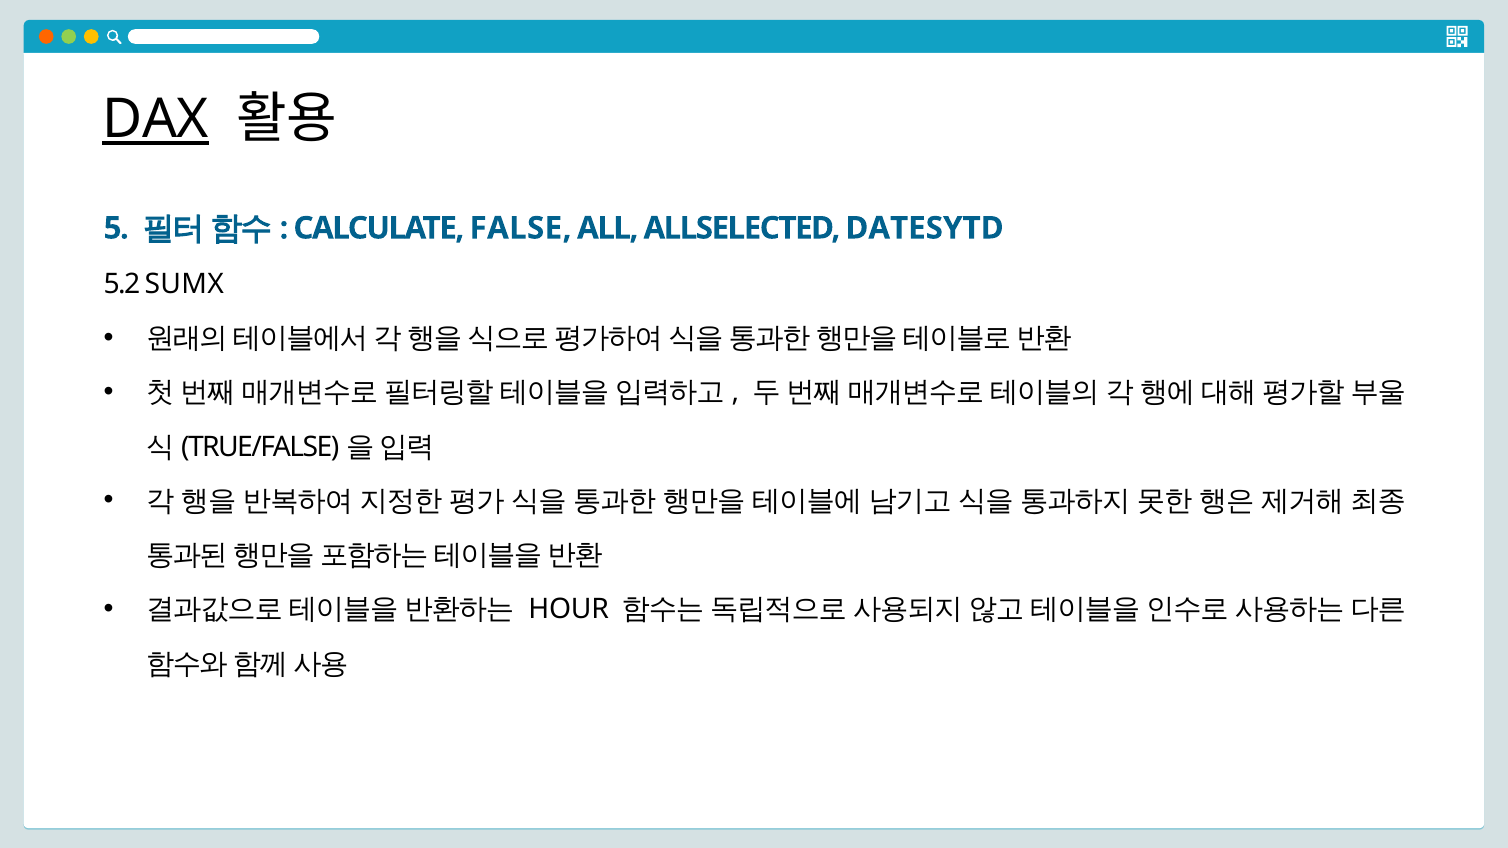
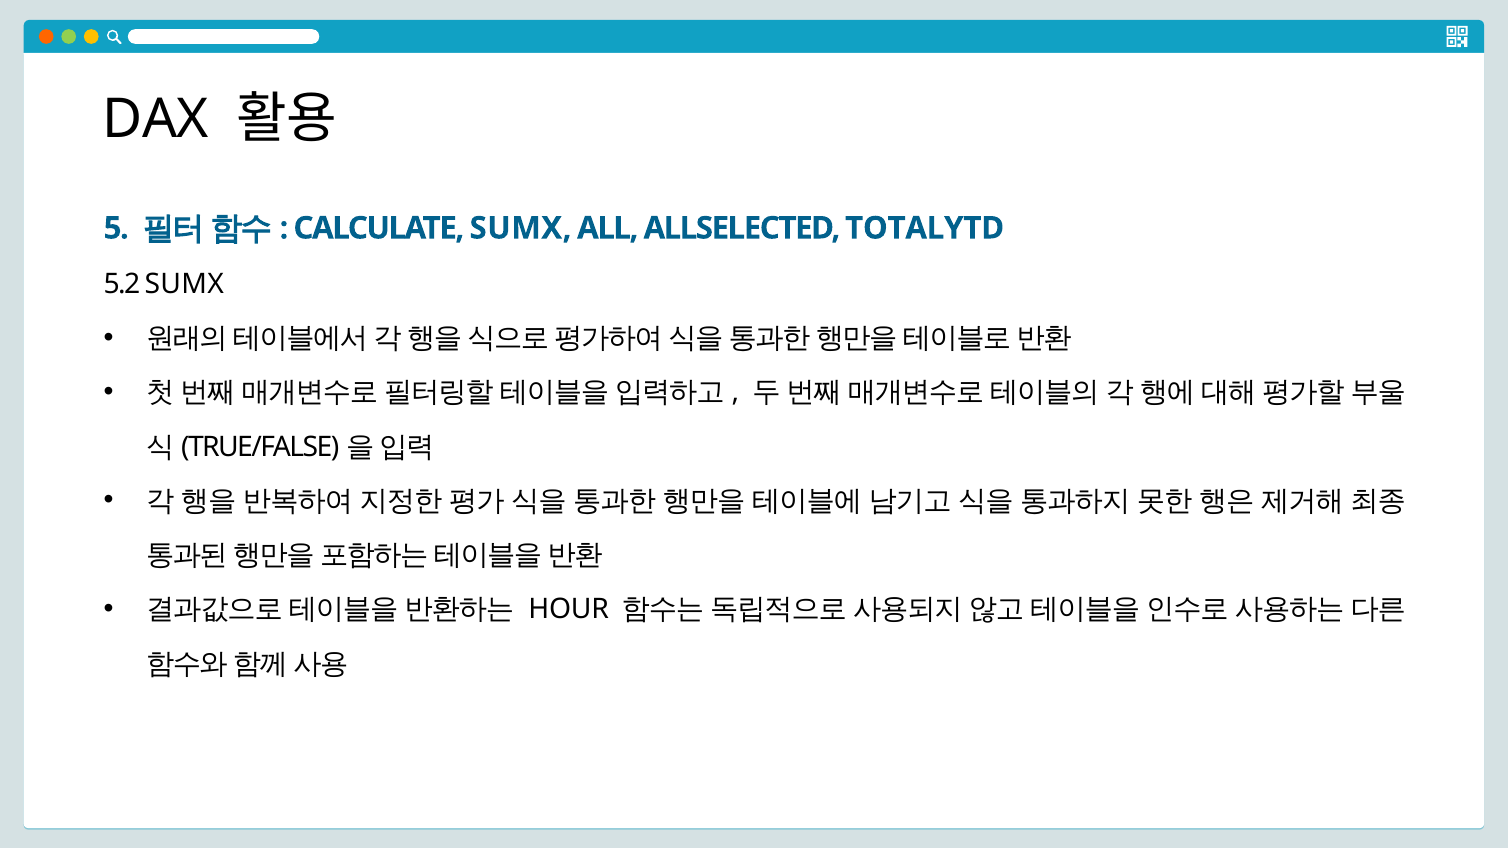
DAX underline: present -> none (156, 119)
CALCULATE FALSE: FALSE -> SUMX (520, 228)
DATESYTD: DATESYTD -> TOTALYTD (925, 228)
